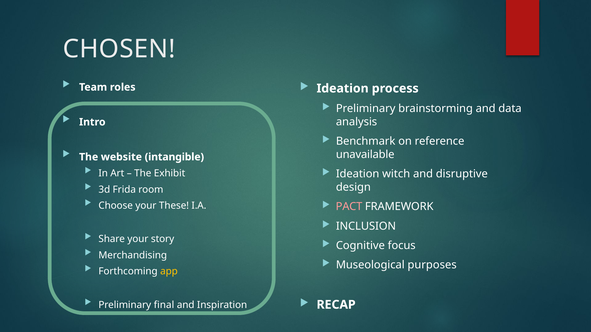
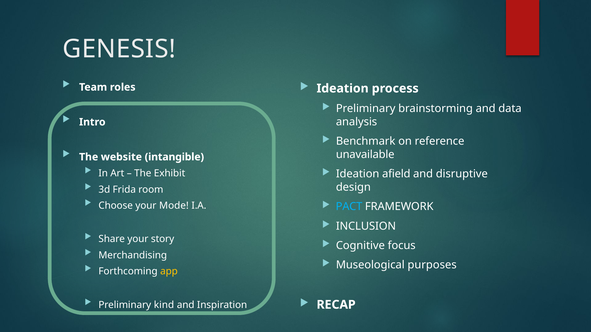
CHOSEN: CHOSEN -> GENESIS (119, 49)
witch: witch -> afield (396, 174)
These: These -> Mode (174, 206)
PACT colour: pink -> light blue (349, 207)
final: final -> kind (164, 305)
